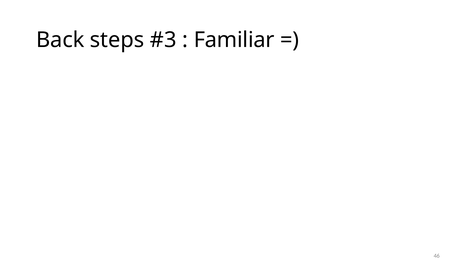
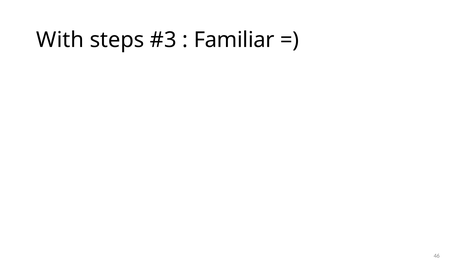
Back: Back -> With (60, 40)
